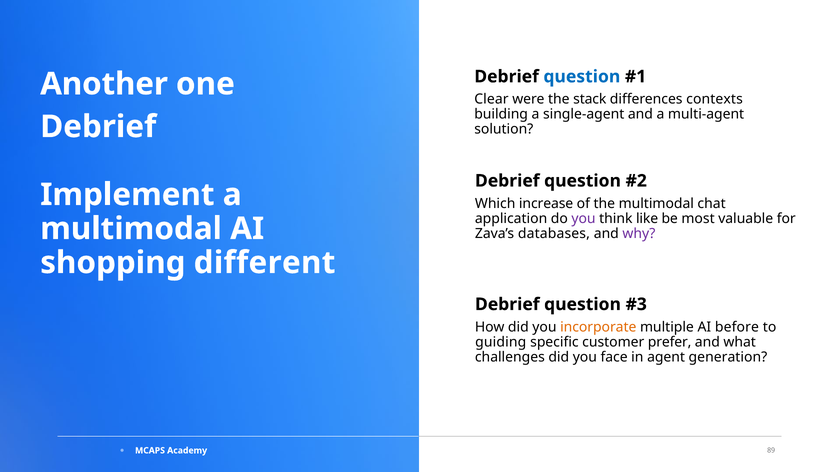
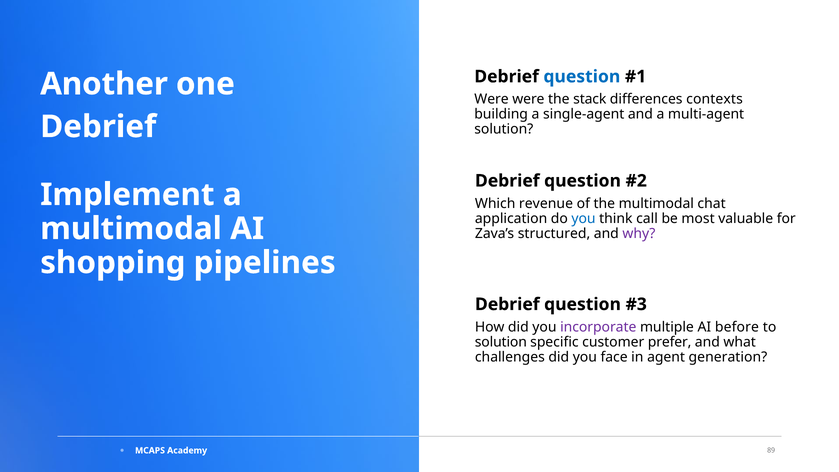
Clear: Clear -> Were (492, 99)
increase: increase -> revenue (546, 203)
you colour: purple -> blue (584, 218)
like: like -> call (647, 218)
databases: databases -> structured (554, 234)
different: different -> pipelines (265, 263)
incorporate colour: orange -> purple (598, 327)
guiding: guiding -> solution (501, 342)
